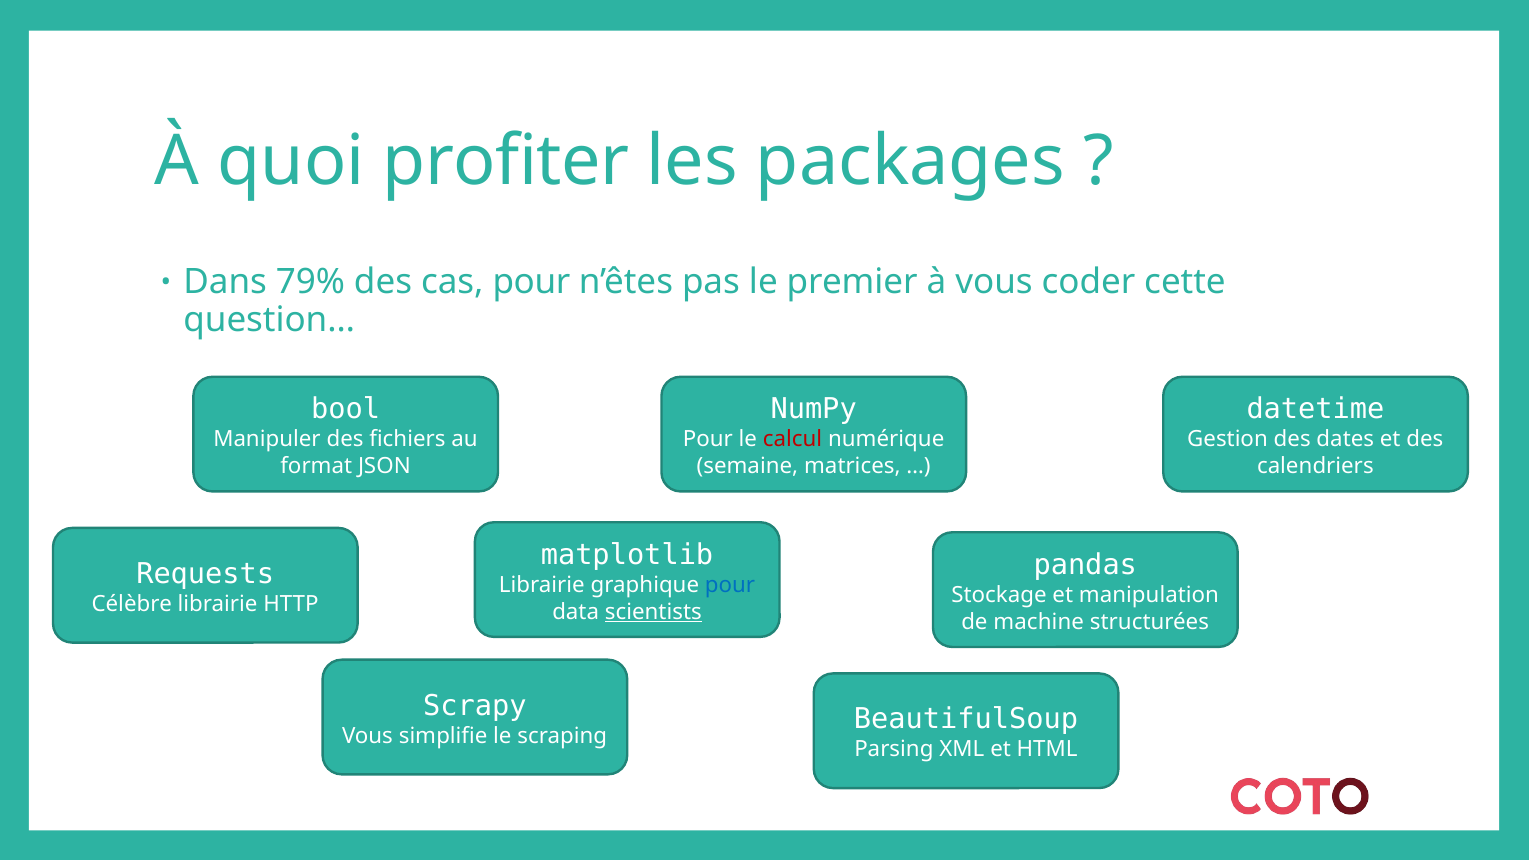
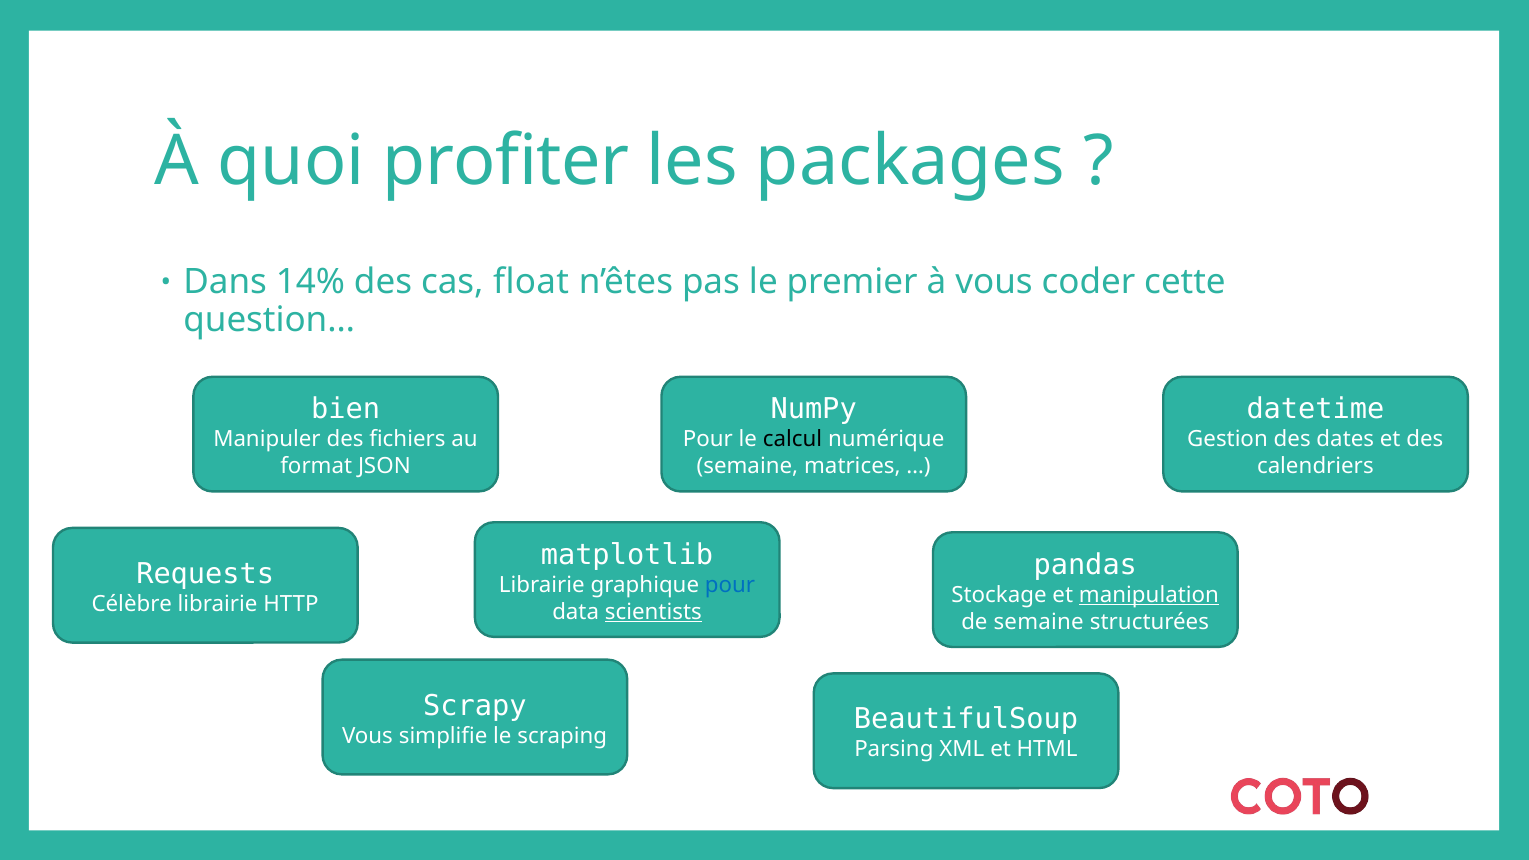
79%: 79% -> 14% (310, 282)
cas pour: pour -> float (531, 282)
bool: bool -> bien (346, 409)
calcul colour: red -> black (793, 439)
manipulation underline: none -> present (1149, 595)
de machine: machine -> semaine (1039, 622)
